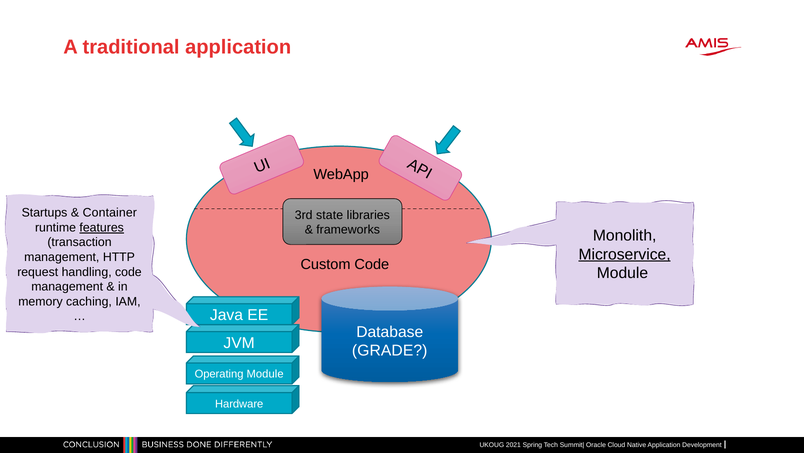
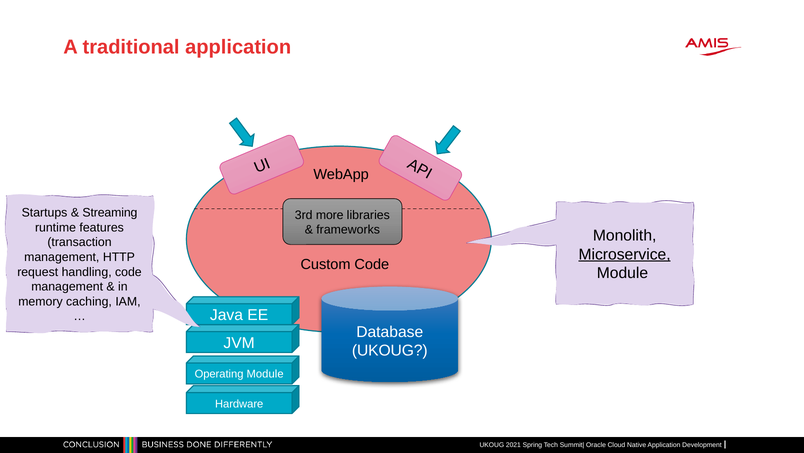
Container: Container -> Streaming (110, 213)
state: state -> more (330, 215)
features underline: present -> none (102, 227)
GRADE: GRADE -> UKOUG (390, 350)
